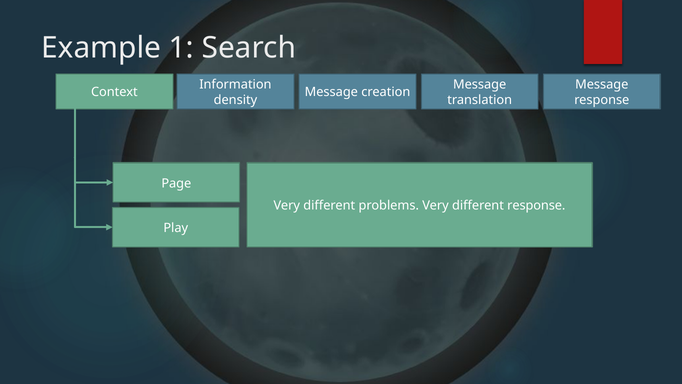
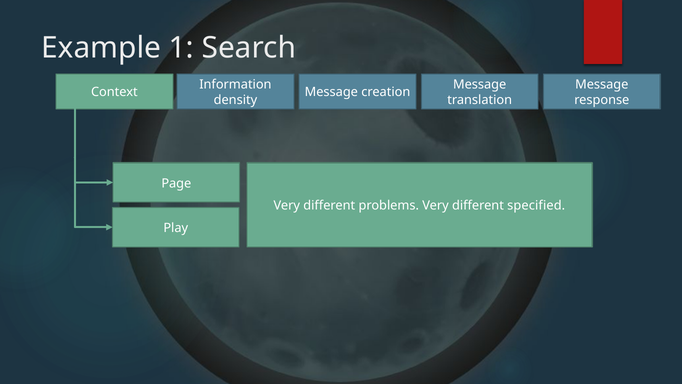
different response: response -> specified (536, 205)
